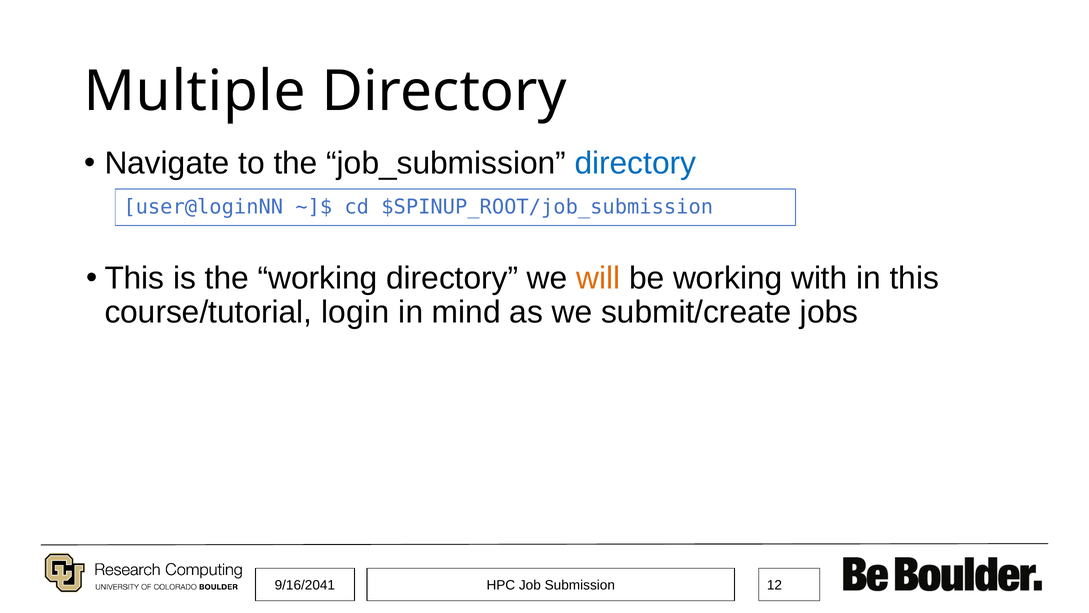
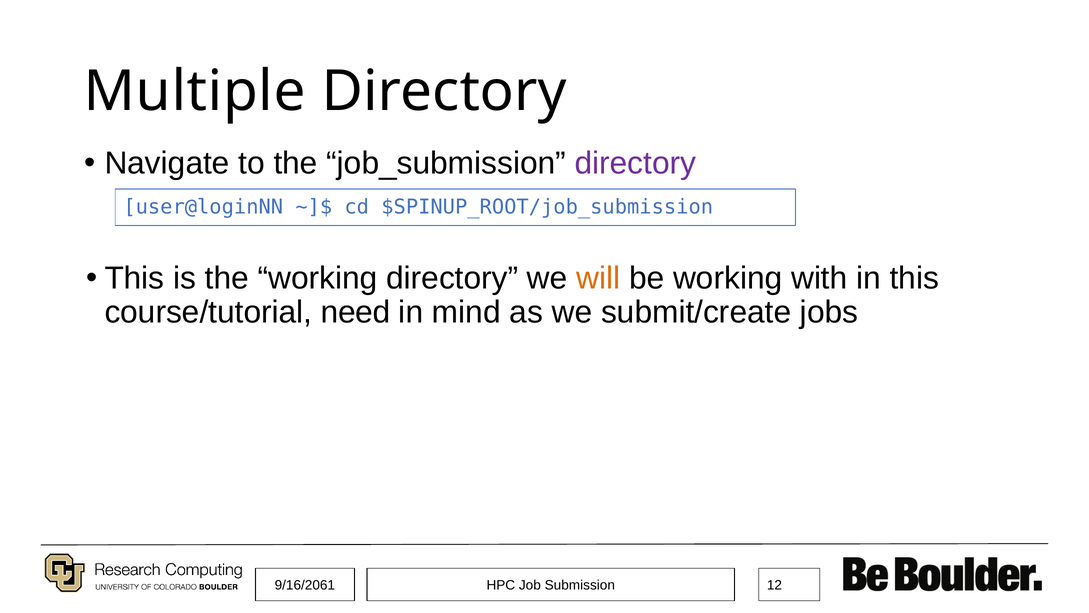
directory colour: blue -> purple (635, 163)
login: login -> need (356, 312)
9/16/2041: 9/16/2041 -> 9/16/2061 (305, 585)
